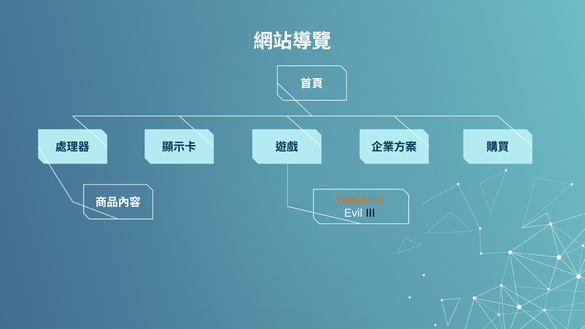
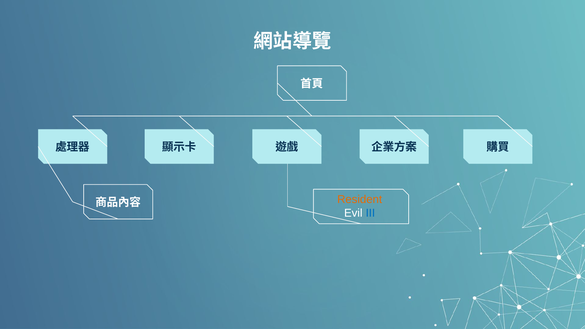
III colour: black -> blue (370, 213)
